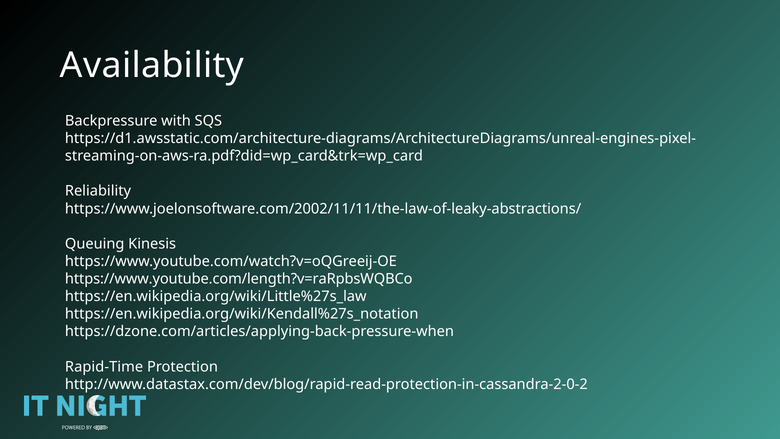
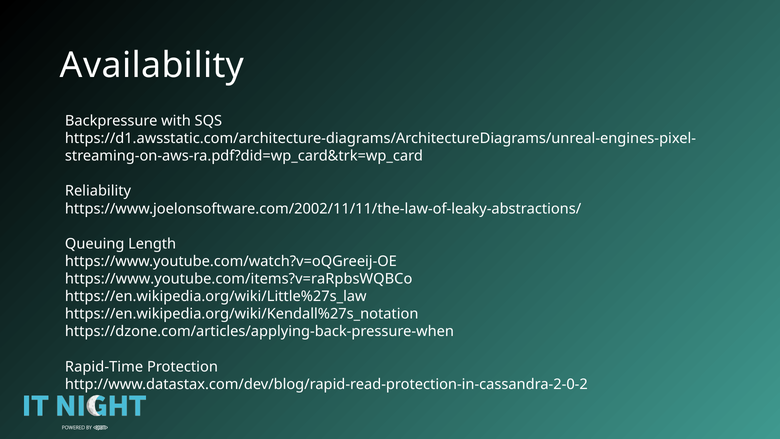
Kinesis: Kinesis -> Length (152, 244)
https://www.youtube.com/length?v=raRpbsWQBCo: https://www.youtube.com/length?v=raRpbsWQBCo -> https://www.youtube.com/items?v=raRpbsWQBCo (239, 279)
